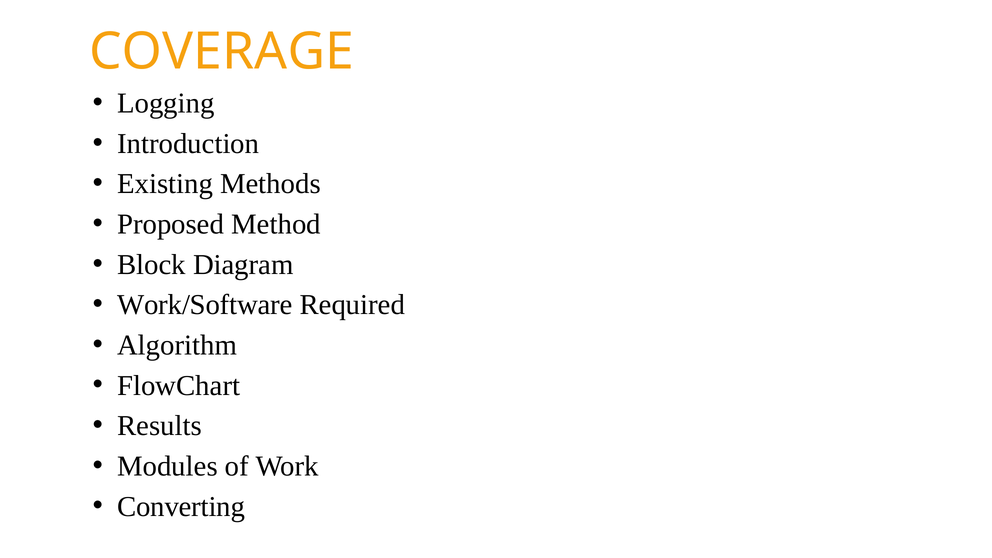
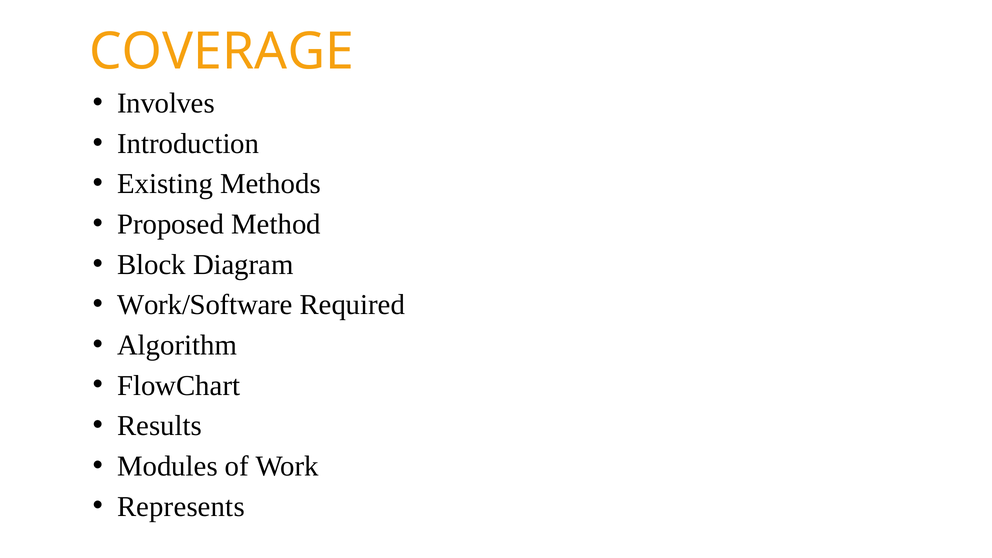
Logging: Logging -> Involves (166, 103)
Converting: Converting -> Represents (181, 507)
